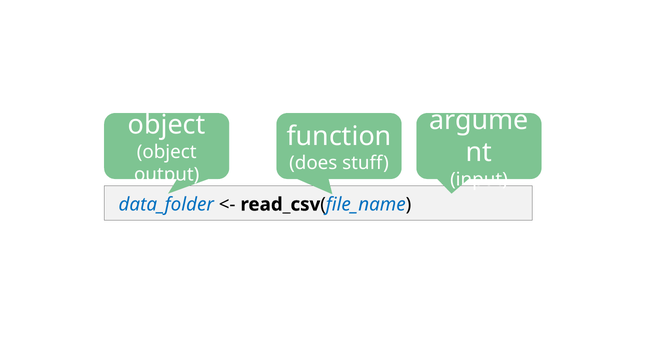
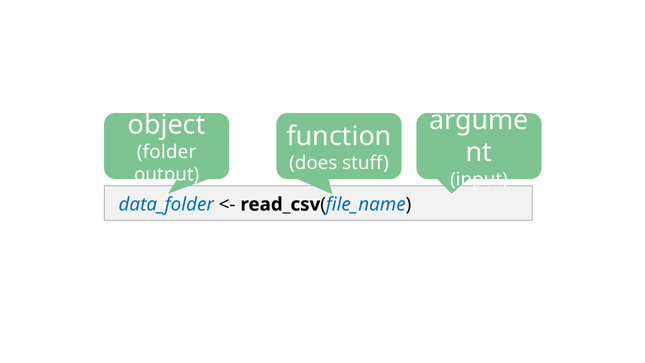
object: object -> folder (167, 152)
